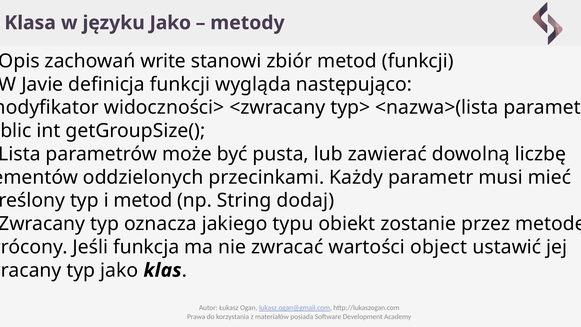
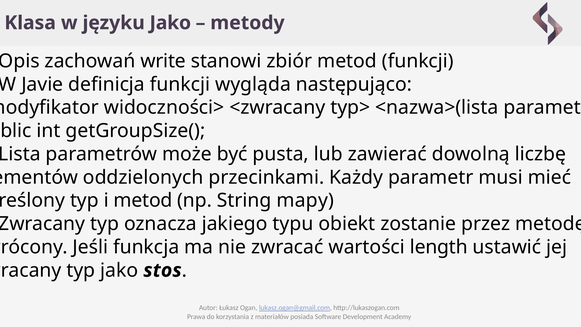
dodaj: dodaj -> mapy (305, 200)
object: object -> length (439, 247)
klas: klas -> stos (163, 270)
